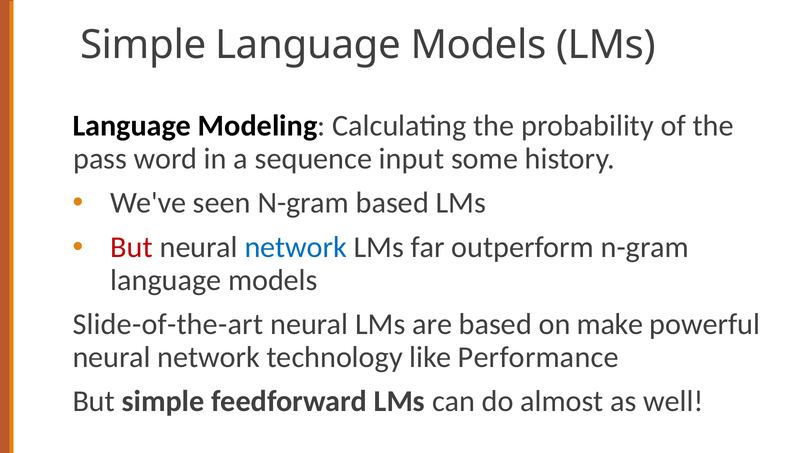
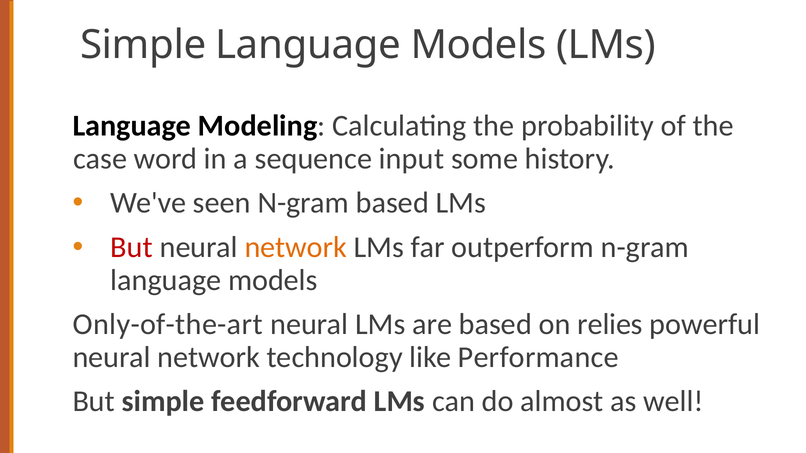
pass: pass -> case (100, 159)
network colour: blue -> orange (296, 248)
Slide-of-the-art: Slide-of-the-art -> Only-of-the-art (168, 325)
make: make -> relies (610, 325)
